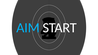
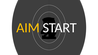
AIM colour: light blue -> yellow (28, 28)
